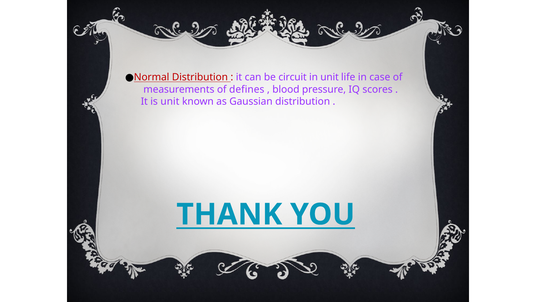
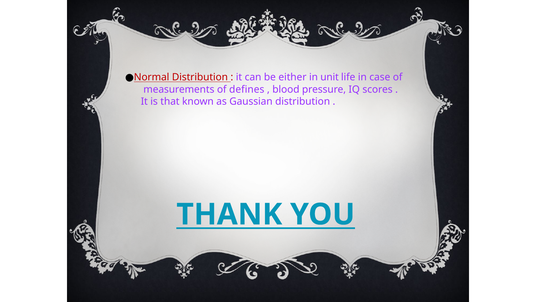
circuit: circuit -> either (292, 77)
is unit: unit -> that (170, 101)
